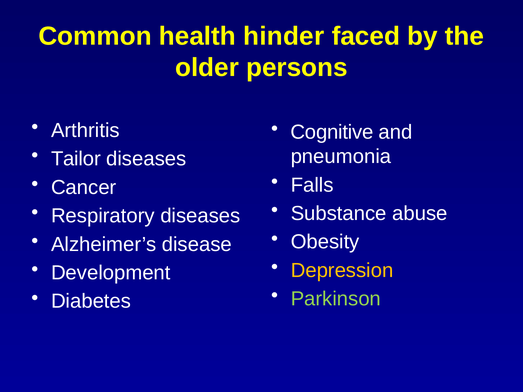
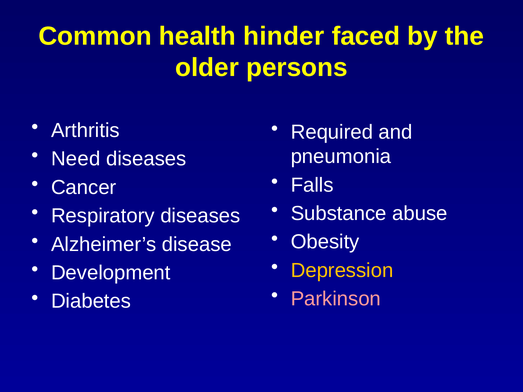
Cognitive: Cognitive -> Required (332, 132)
Tailor: Tailor -> Need (76, 159)
Parkinson colour: light green -> pink (336, 299)
